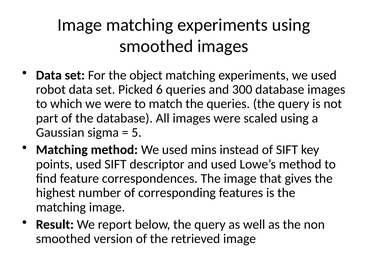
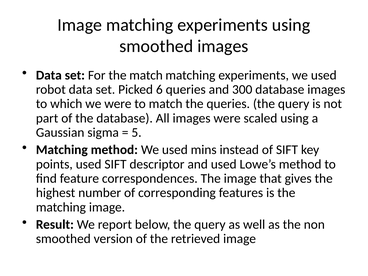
the object: object -> match (146, 75)
